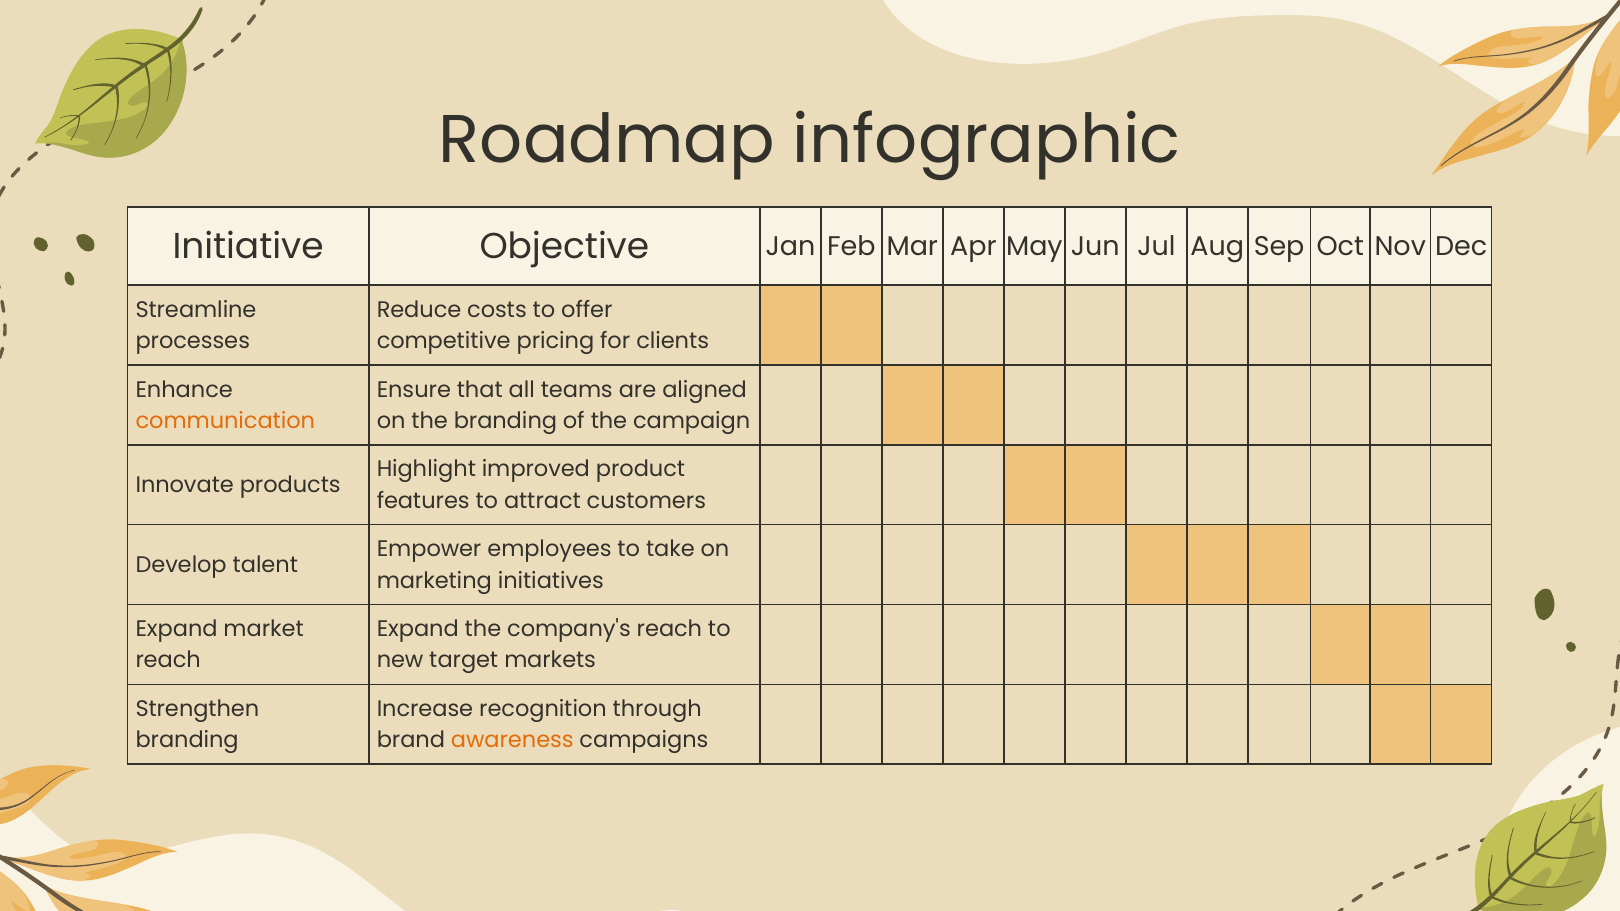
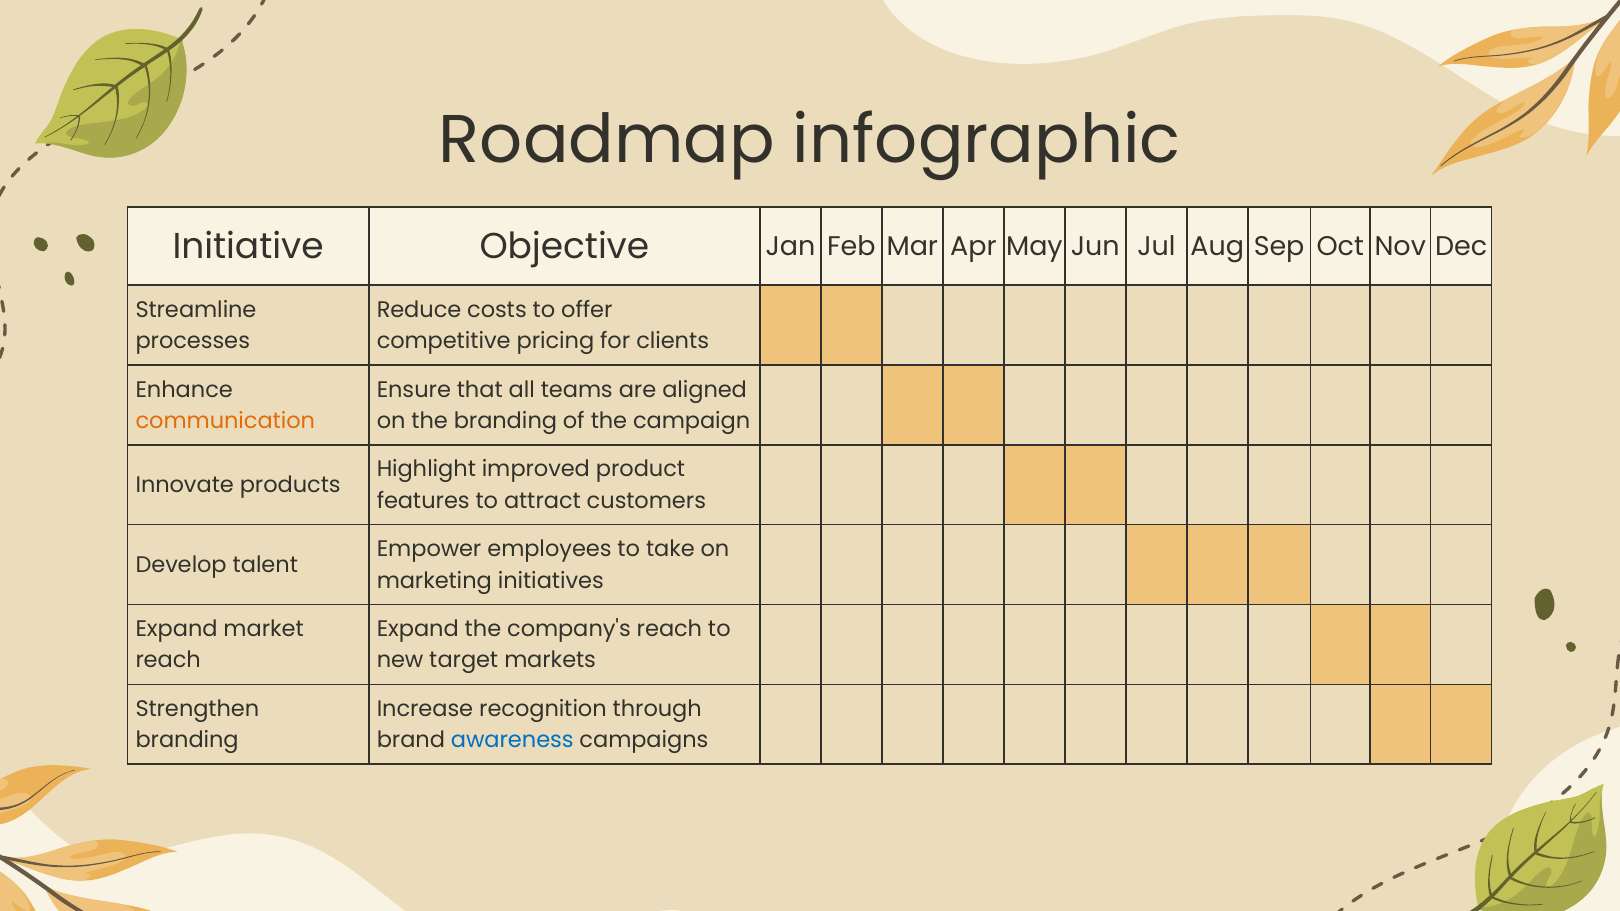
awareness colour: orange -> blue (512, 741)
